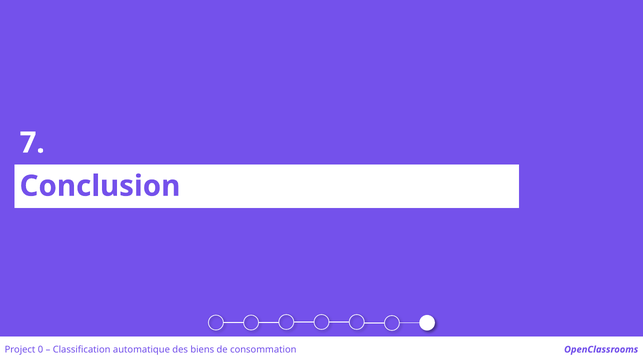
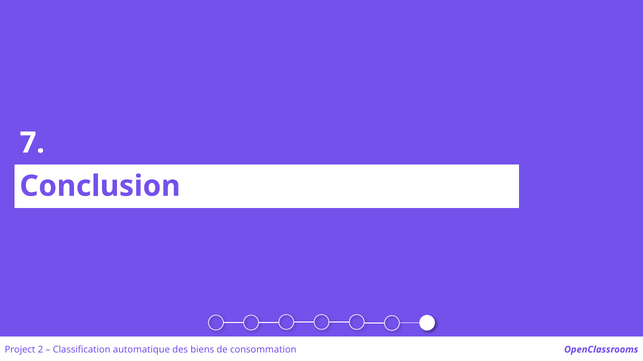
0: 0 -> 2 (41, 350)
